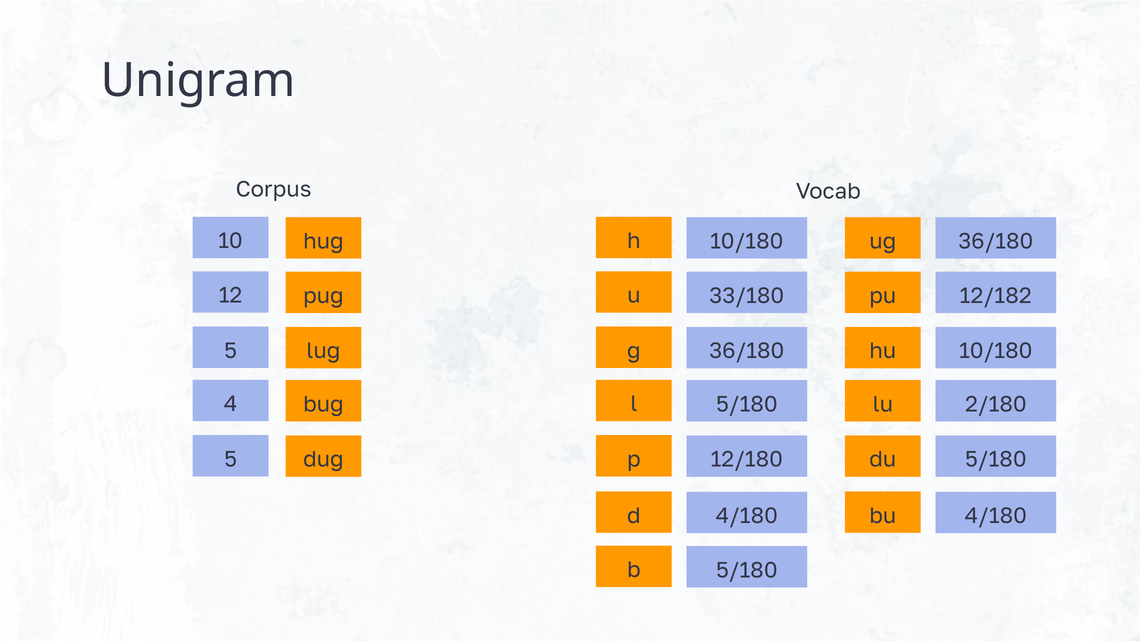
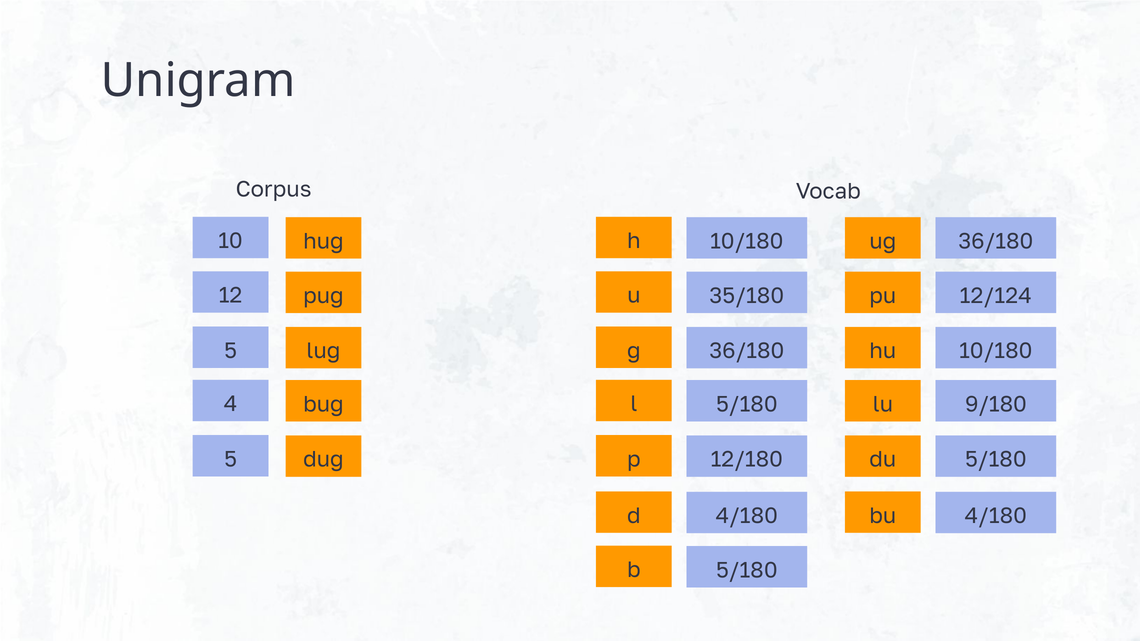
33/180: 33/180 -> 35/180 (747, 296)
12/182: 12/182 -> 12/124 (996, 296)
2/180: 2/180 -> 9/180 (996, 405)
